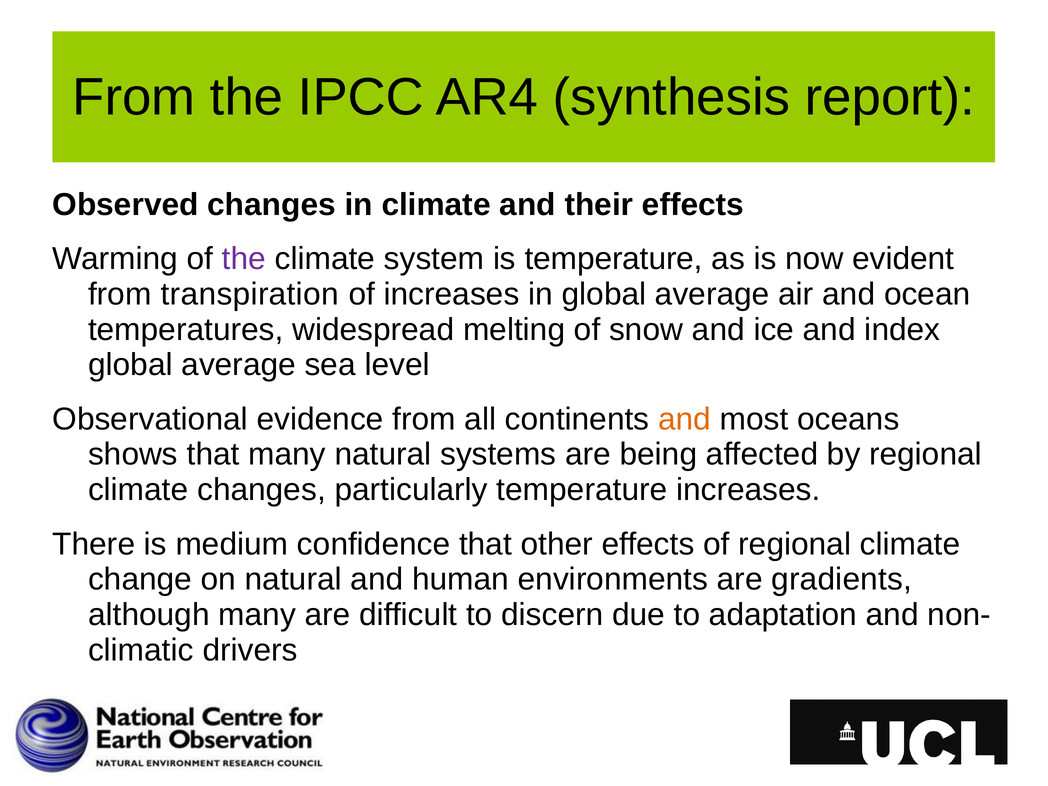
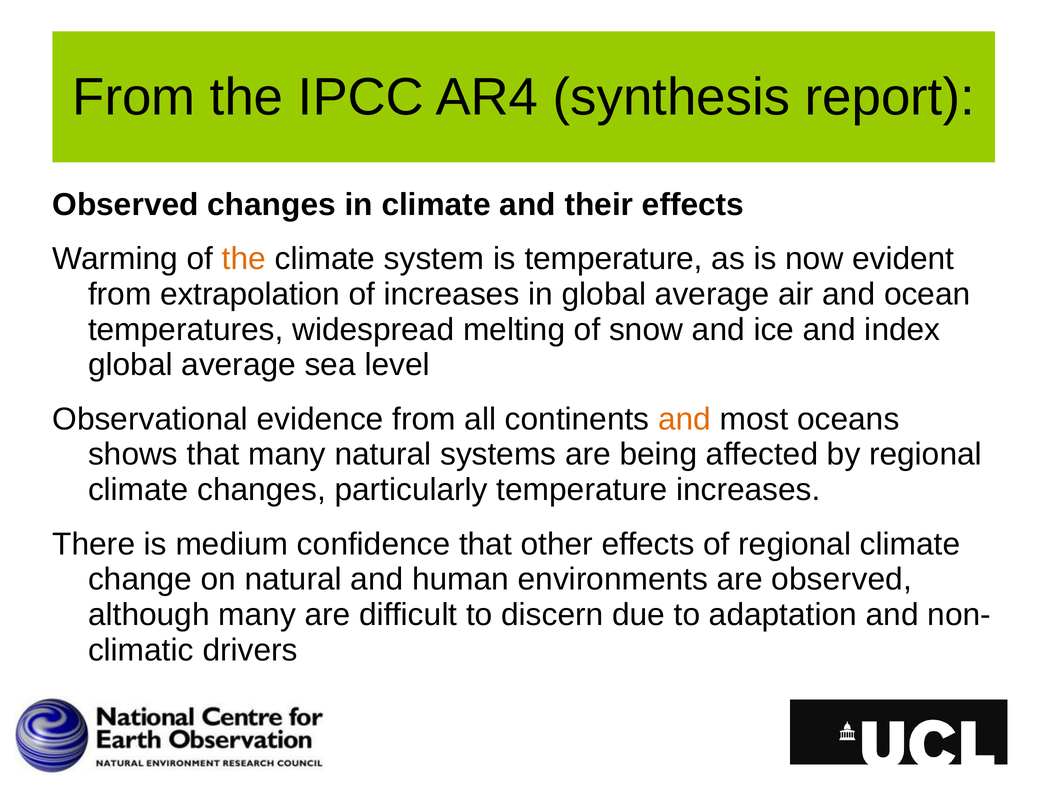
the colour: purple -> orange (244, 259)
transpiration: transpiration -> extrapolation (250, 294)
are gradients: gradients -> observed (842, 579)
